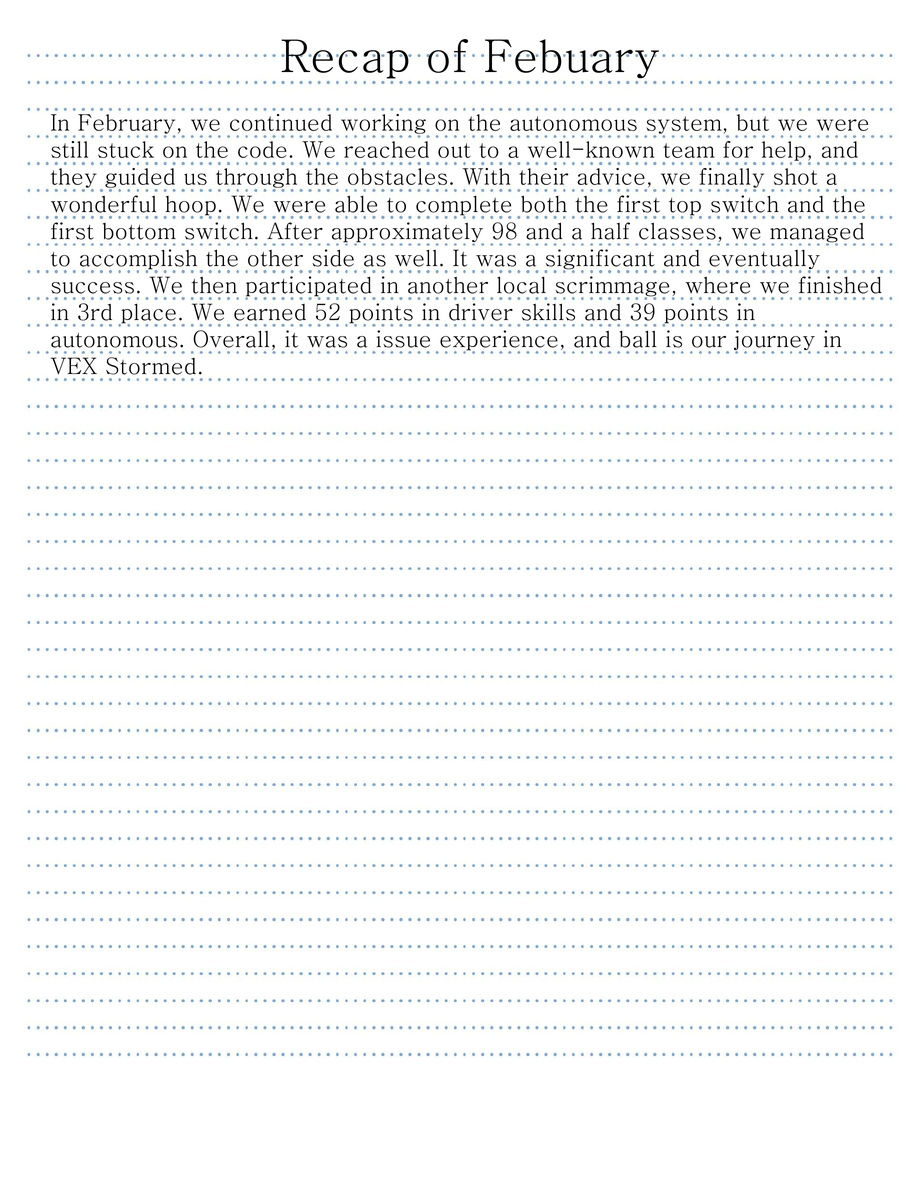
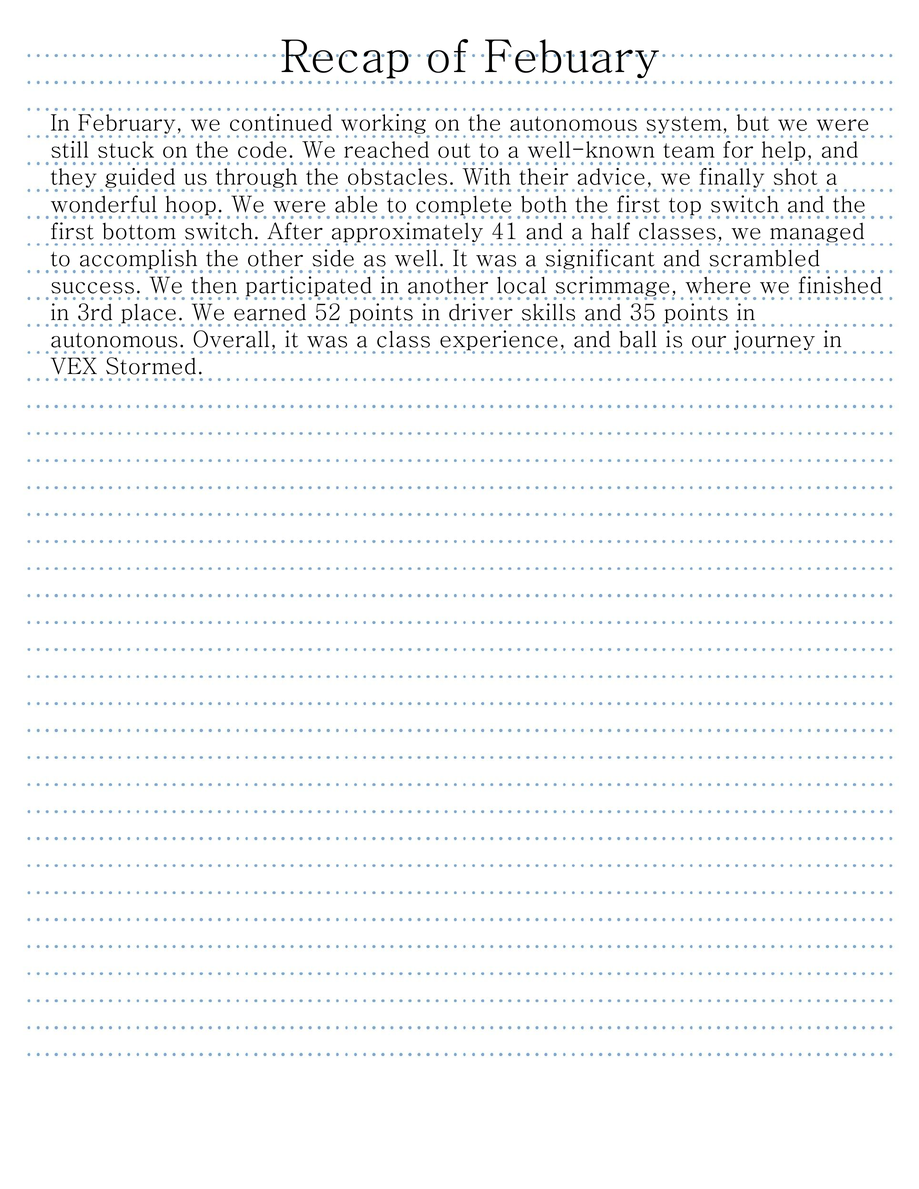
98: 98 -> 41 (505, 232)
eventually: eventually -> scrambled (764, 259)
39: 39 -> 35 (643, 313)
issue: issue -> class (404, 340)
